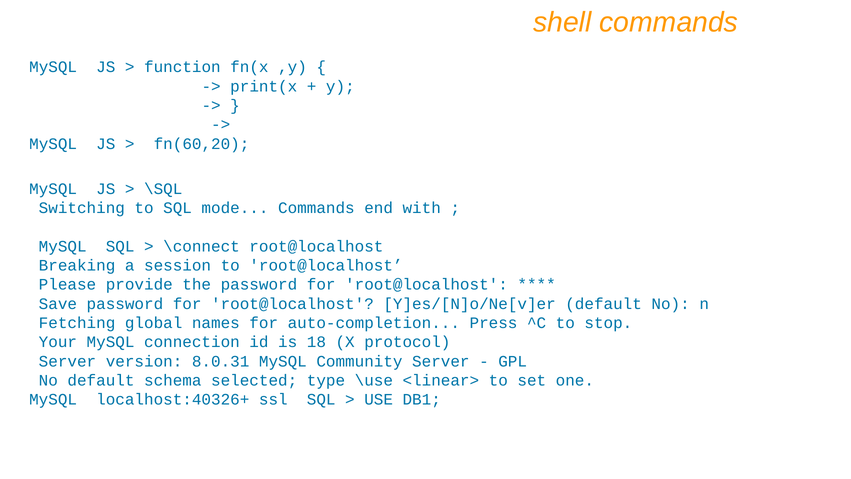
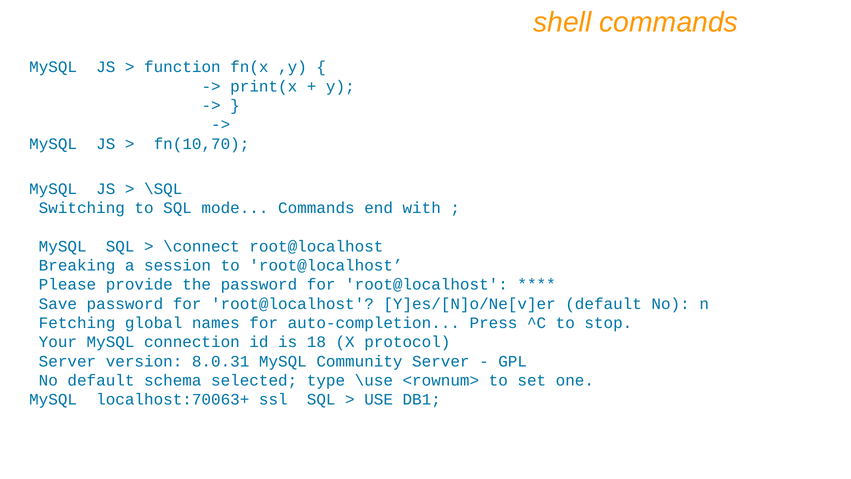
fn(60,20: fn(60,20 -> fn(10,70 (202, 144)
<linear>: <linear> -> <rownum> (441, 380)
localhost:40326+: localhost:40326+ -> localhost:70063+ (173, 399)
